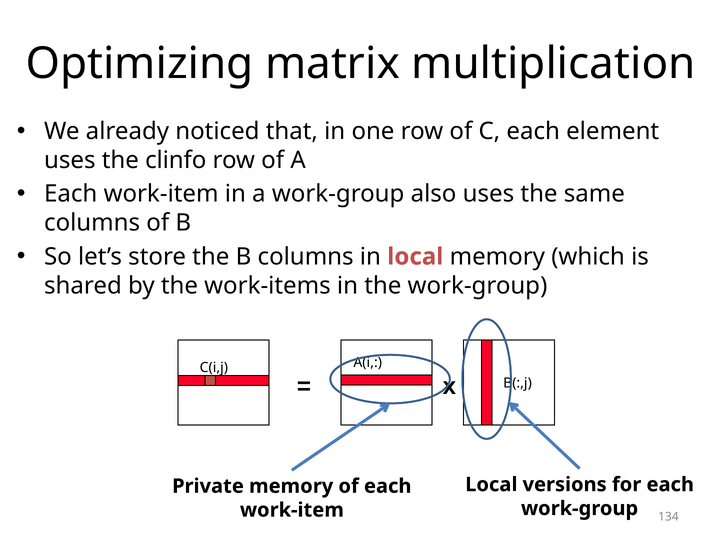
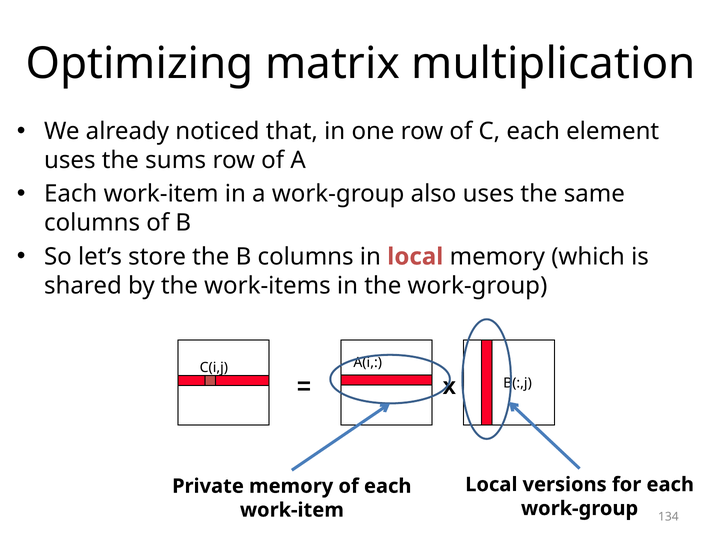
clinfo: clinfo -> sums (176, 160)
